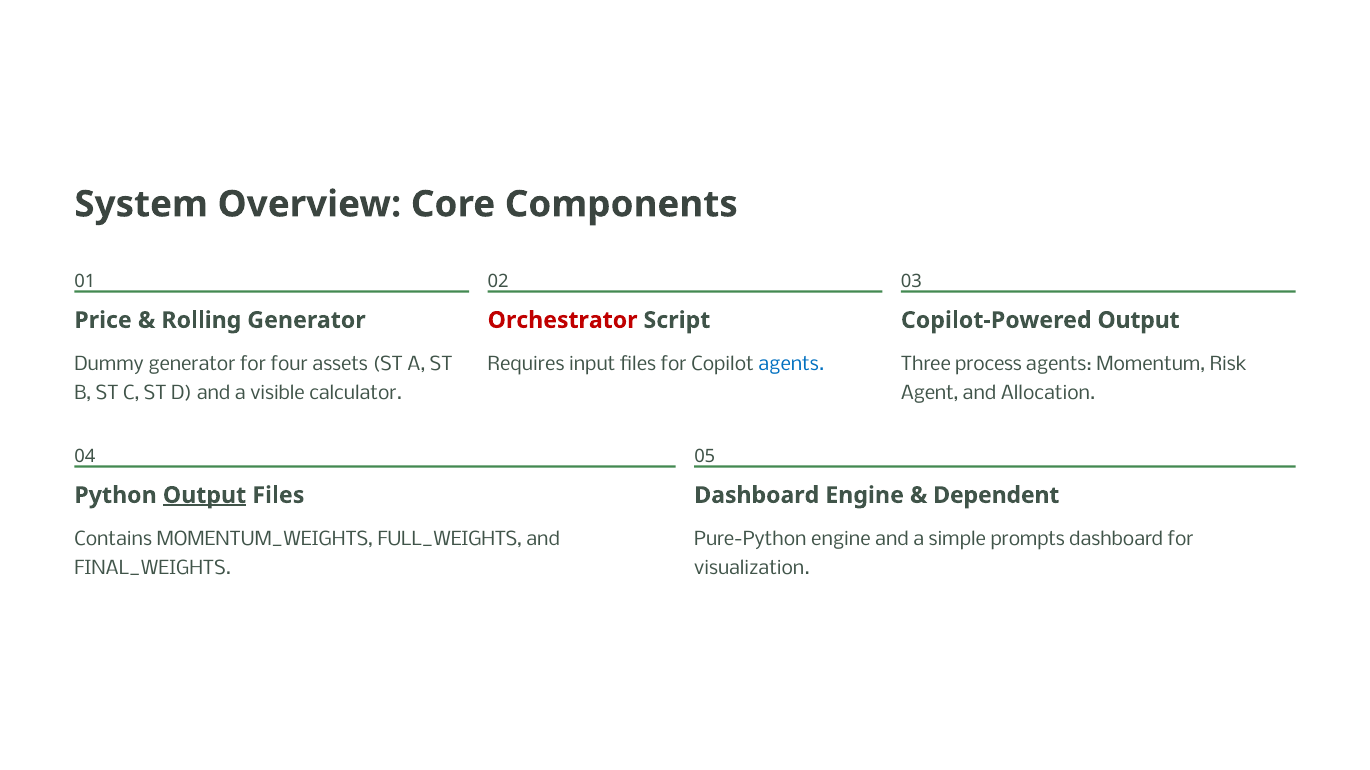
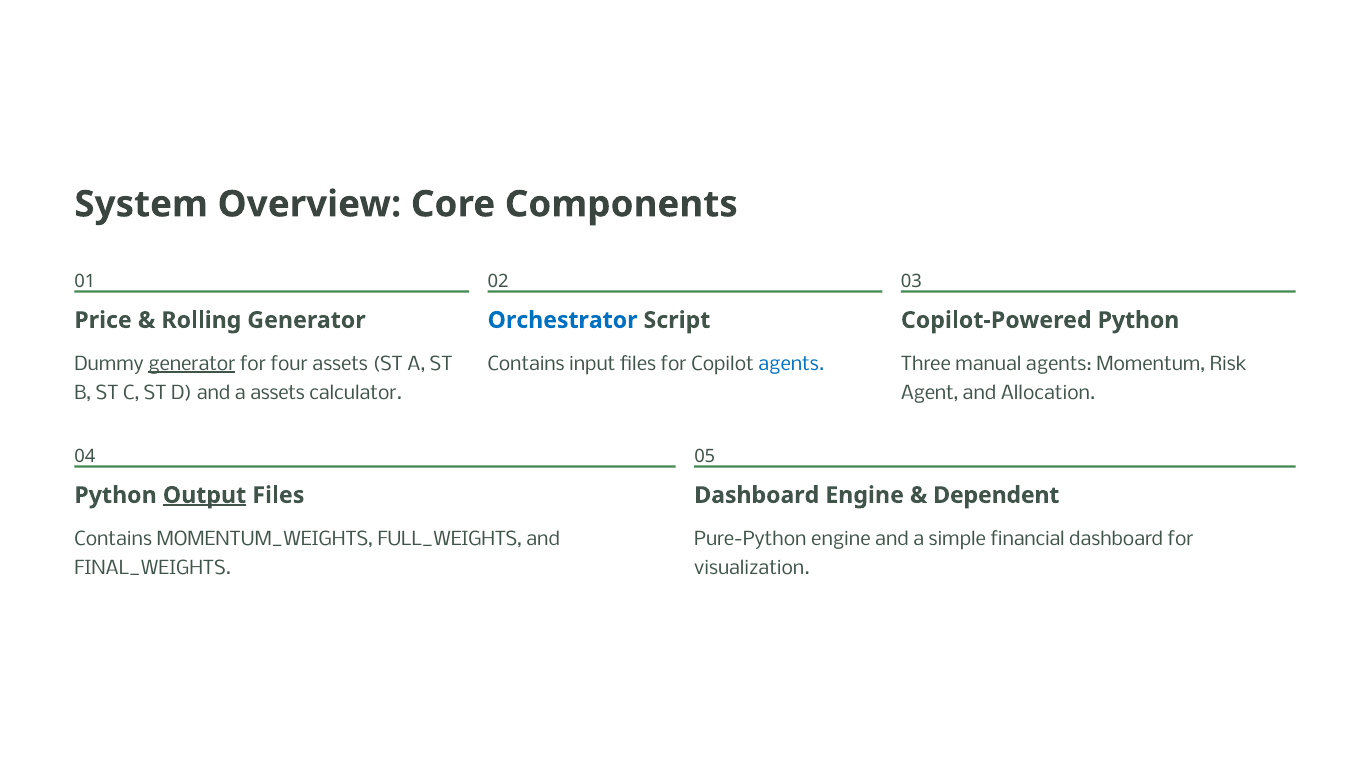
Orchestrator colour: red -> blue (563, 320)
Copilot-Powered Output: Output -> Python (1138, 320)
generator underline: none -> present (192, 364)
Requires: Requires -> Contains (526, 364)
process: process -> manual (988, 364)
a visible: visible -> assets (278, 394)
prompts: prompts -> financial (1028, 540)
